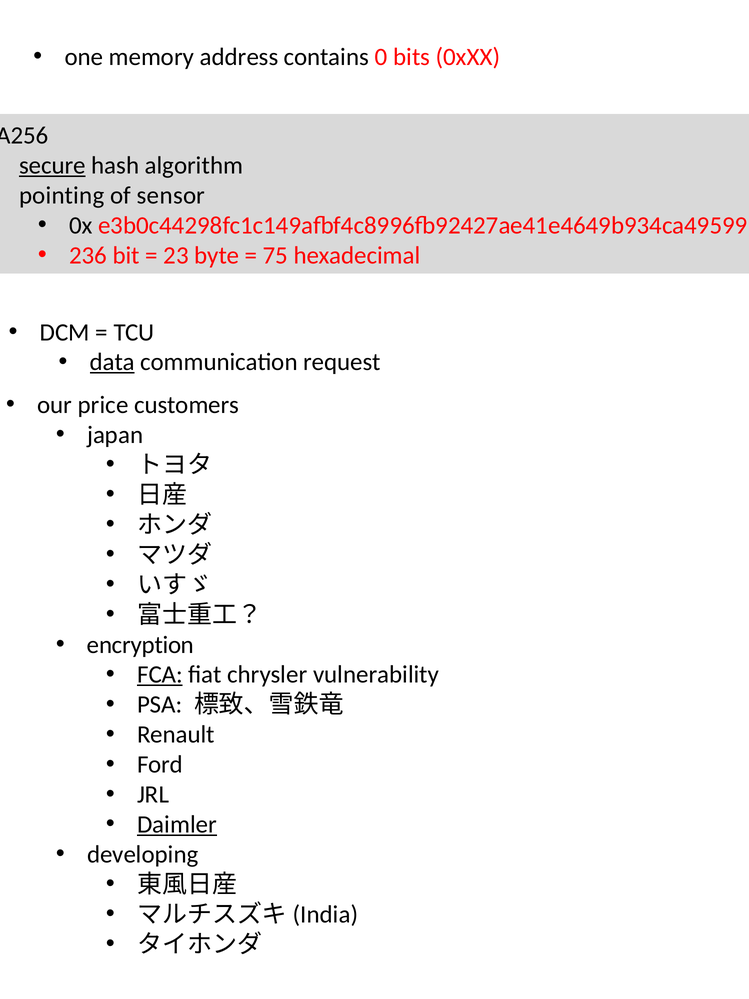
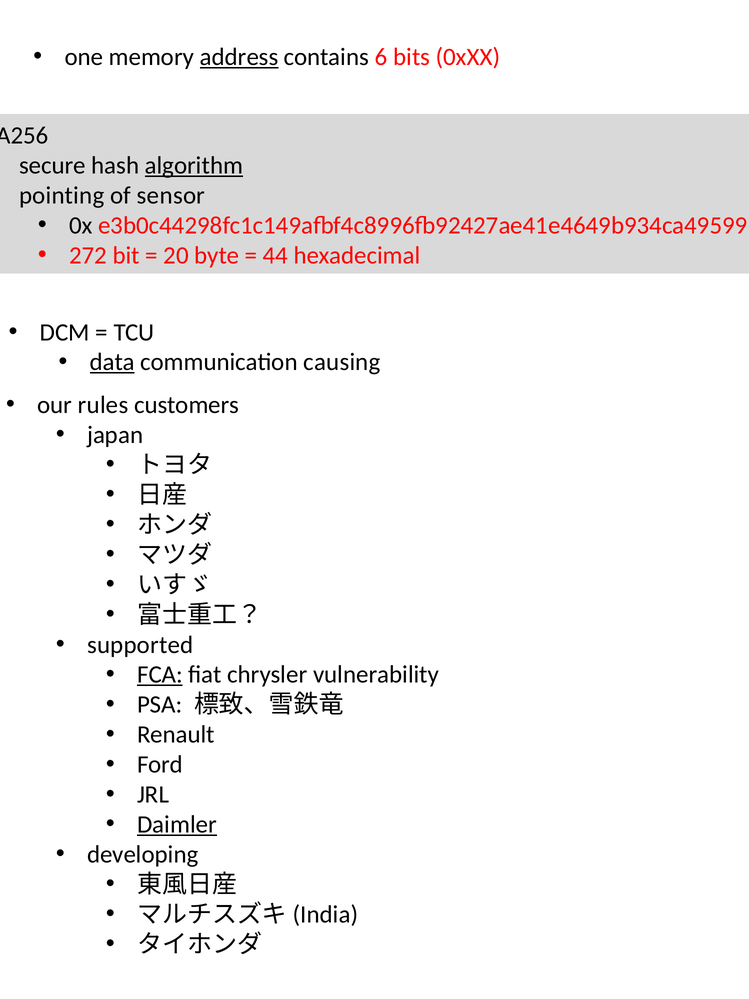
address underline: none -> present (239, 57)
0: 0 -> 6 (381, 57)
secure underline: present -> none (52, 166)
algorithm underline: none -> present (194, 166)
236: 236 -> 272 (88, 255)
23: 23 -> 20 (176, 255)
75: 75 -> 44 (275, 255)
request: request -> causing (342, 362)
price: price -> rules (103, 405)
encryption: encryption -> supported (140, 645)
